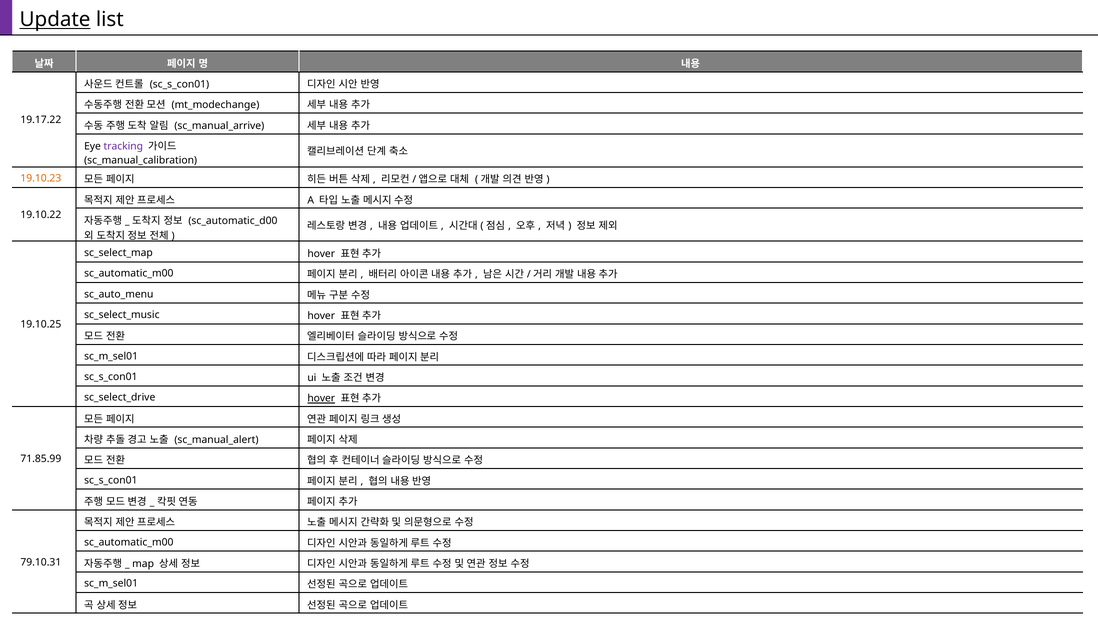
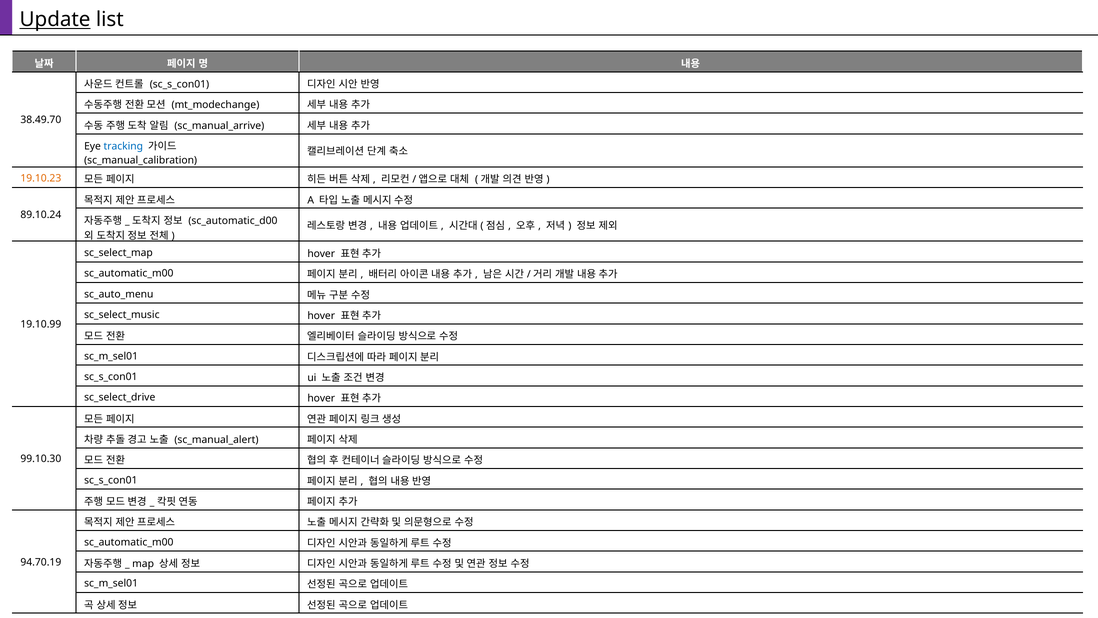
19.17.22: 19.17.22 -> 38.49.70 (41, 120)
tracking colour: purple -> blue (123, 146)
19.10.22: 19.10.22 -> 89.10.24 (41, 215)
19.10.25: 19.10.25 -> 19.10.99 (41, 324)
hover underline: present -> none (321, 398)
71.85.99: 71.85.99 -> 99.10.30 (41, 458)
79.10.31: 79.10.31 -> 94.70.19 (41, 562)
